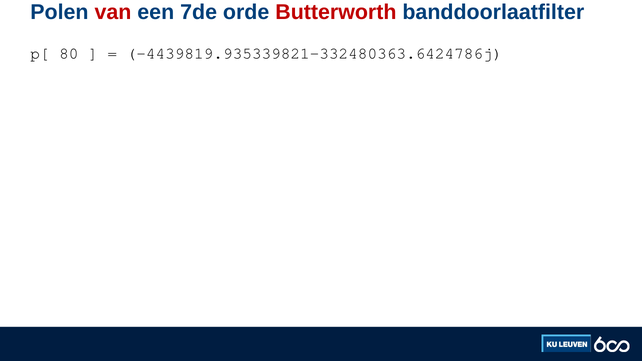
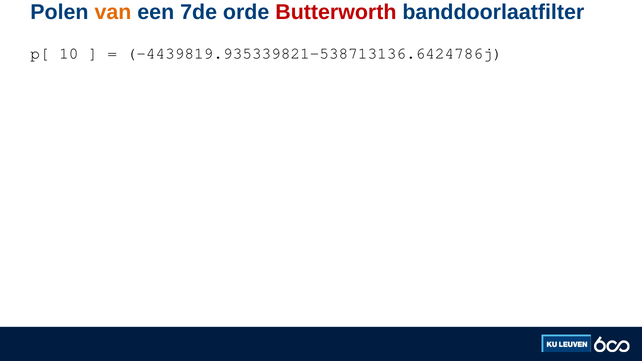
van colour: red -> orange (113, 12)
80: 80 -> 10 (69, 53)
-4439819.935339821-332480363.6424786j: -4439819.935339821-332480363.6424786j -> -4439819.935339821-538713136.6424786j (315, 53)
